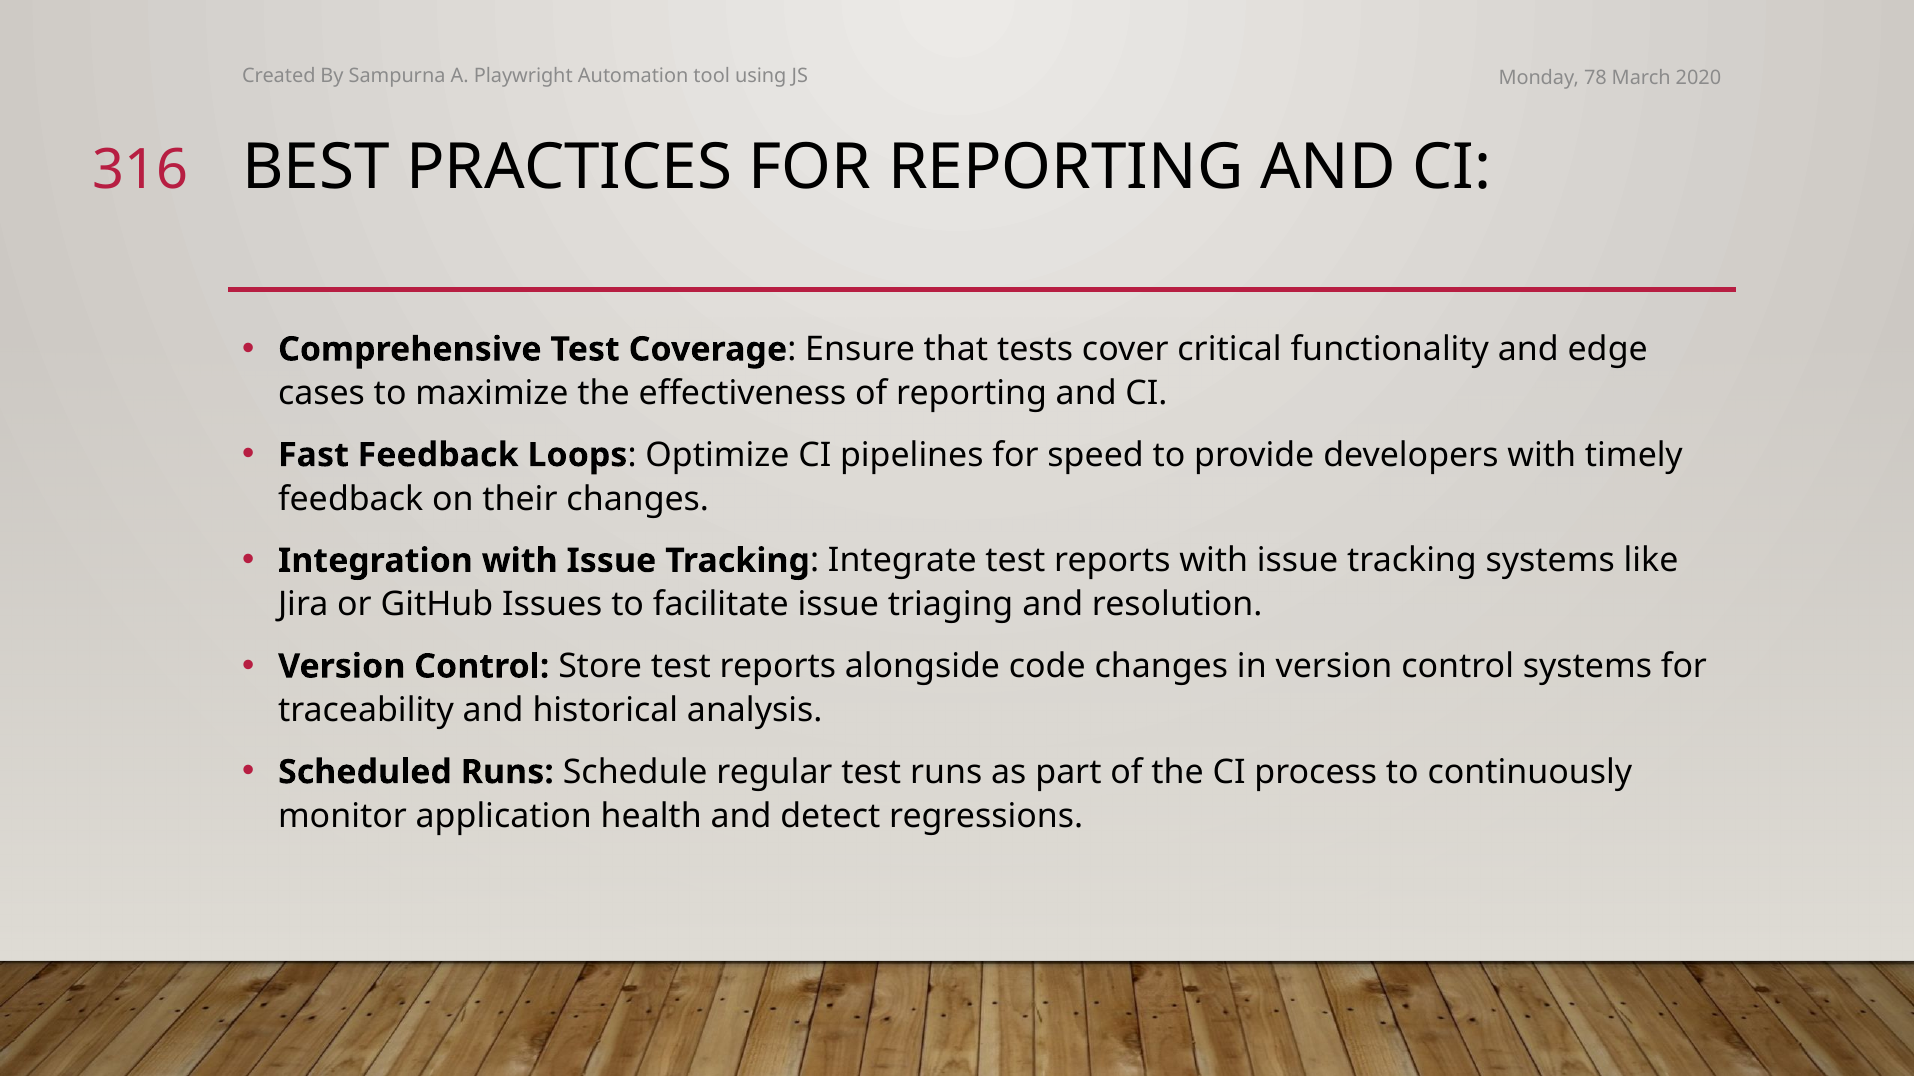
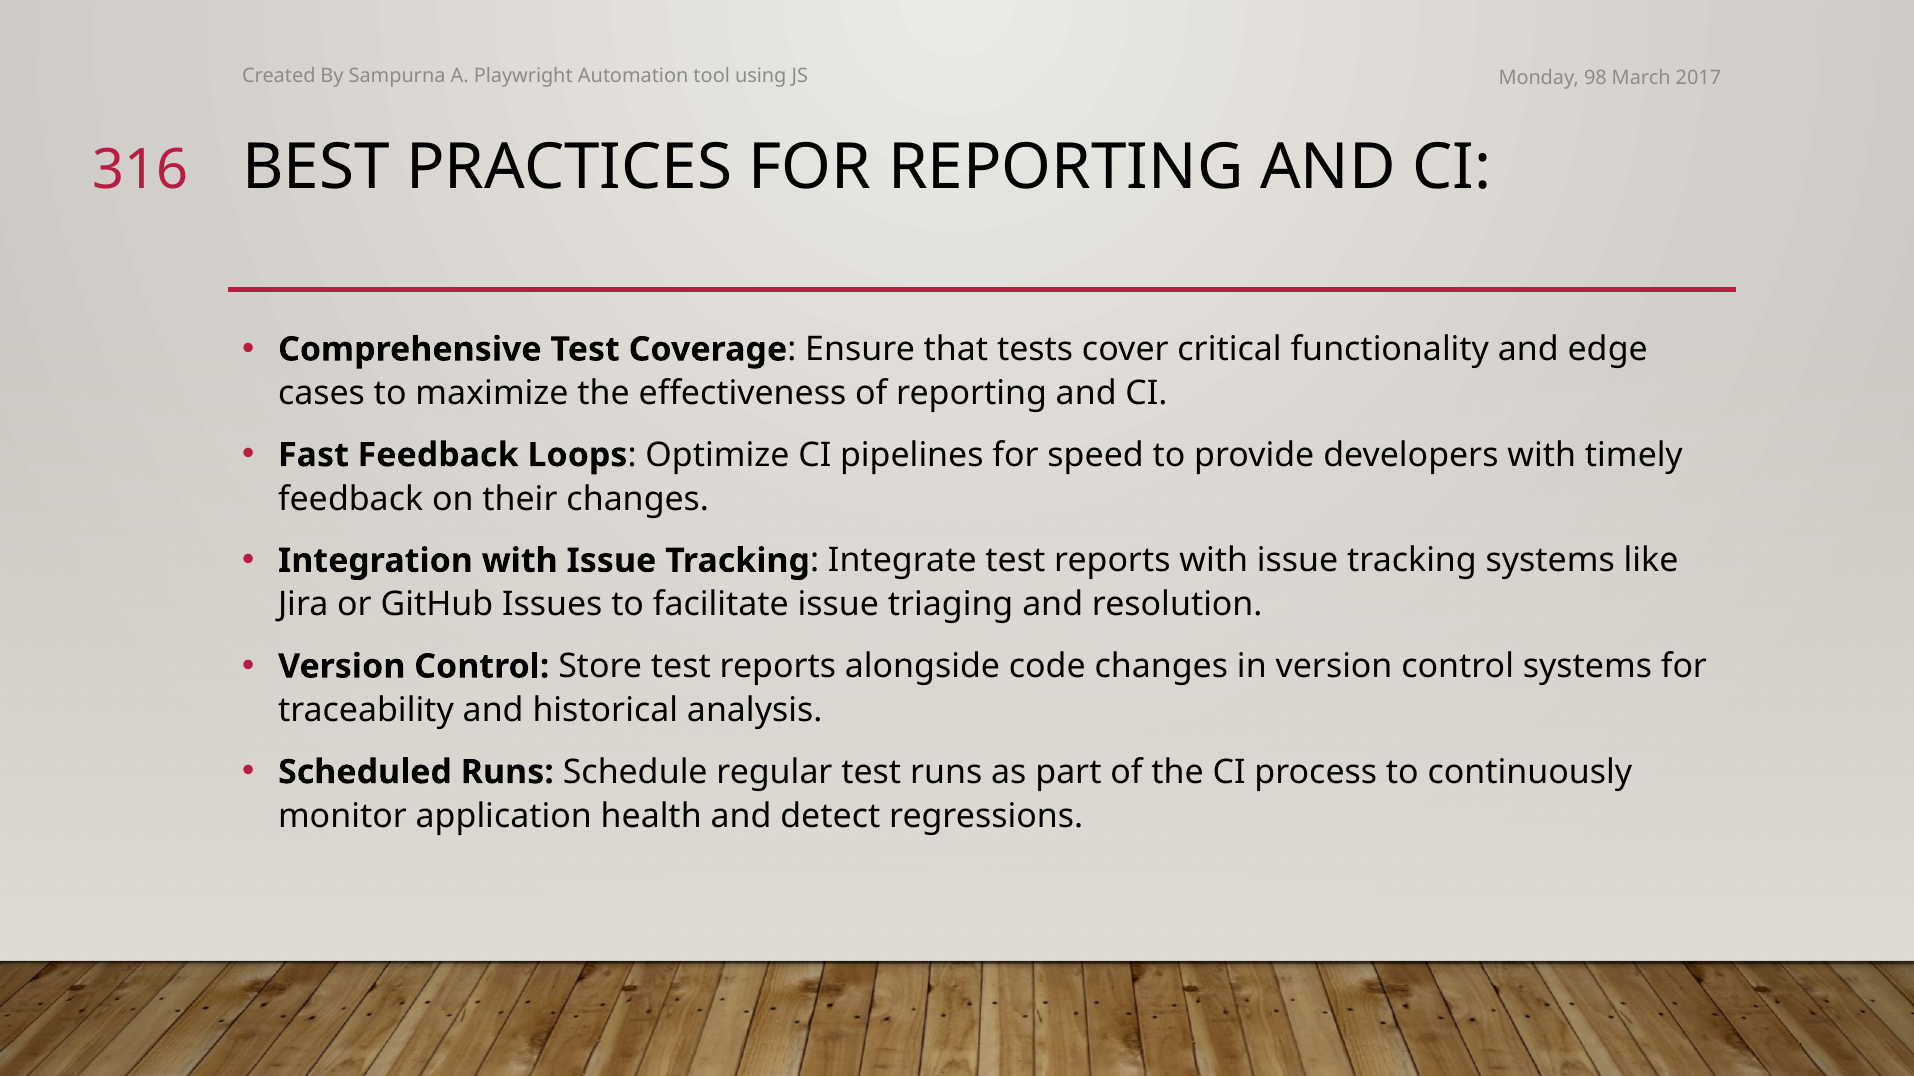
78: 78 -> 98 (1595, 78)
2020: 2020 -> 2017 (1698, 78)
